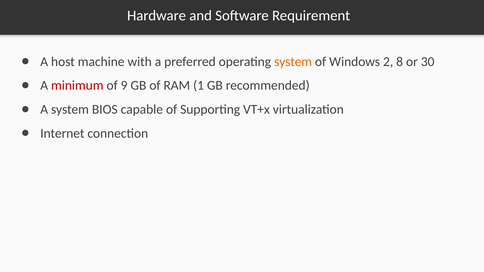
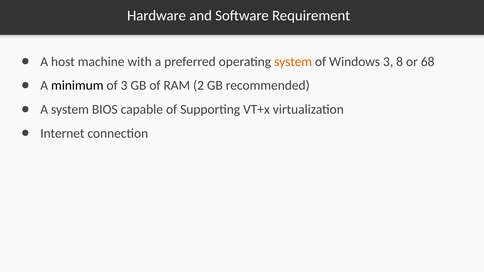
Windows 2: 2 -> 3 (388, 62)
30: 30 -> 68 (428, 62)
minimum colour: red -> black (77, 86)
of 9: 9 -> 3 (124, 86)
1: 1 -> 2 (199, 86)
